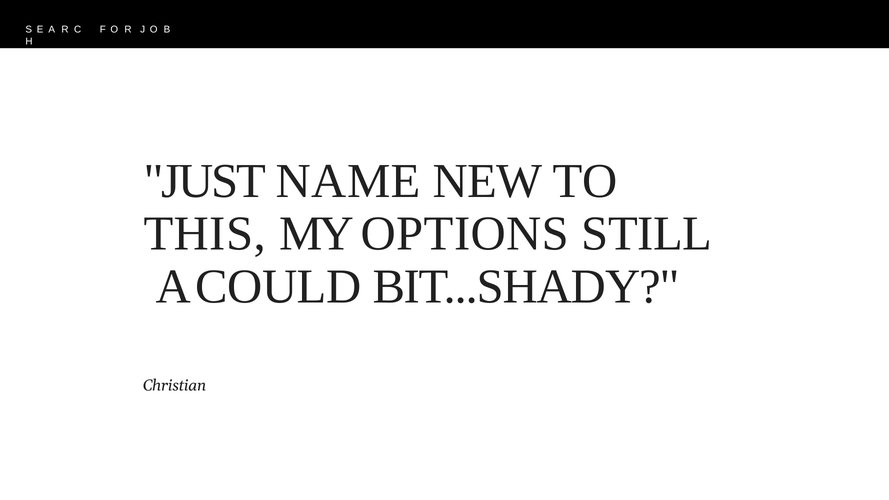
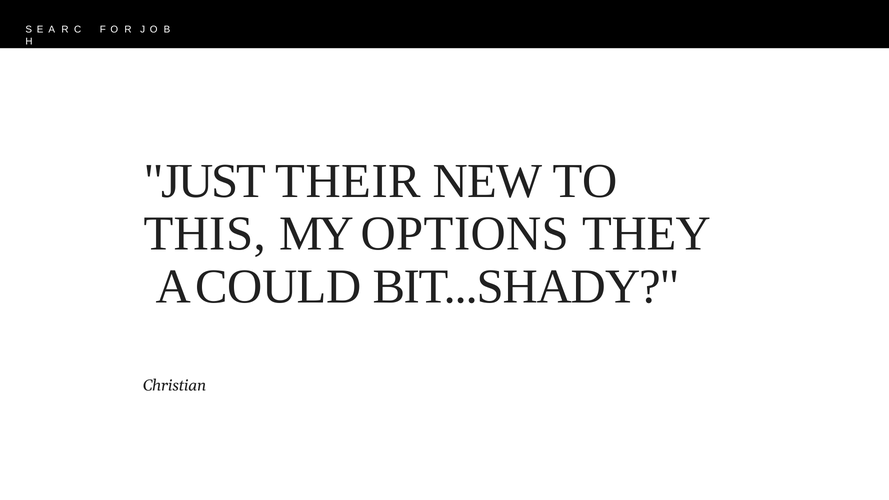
NAME: NAME -> THEIR (348, 181)
STILL: STILL -> THEY (647, 234)
